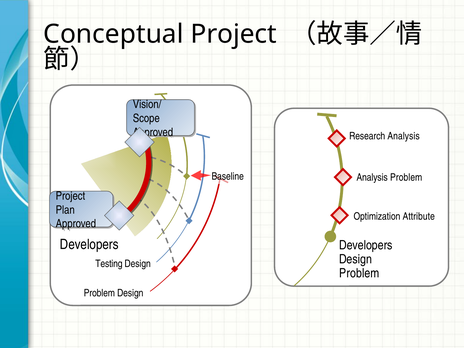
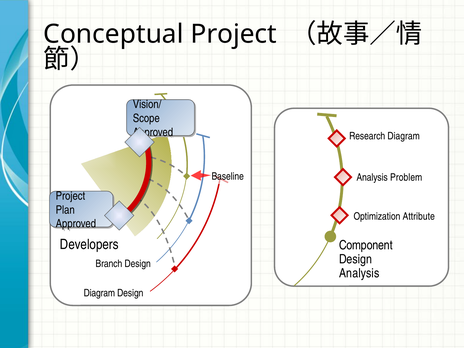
Analysis: Analysis -> Diagram (404, 136)
Developers: Developers -> Component (366, 245)
Testing: Testing -> Branch (109, 264)
Problem: Problem -> Analysis (359, 273)
Problem: Problem -> Diagram (99, 293)
